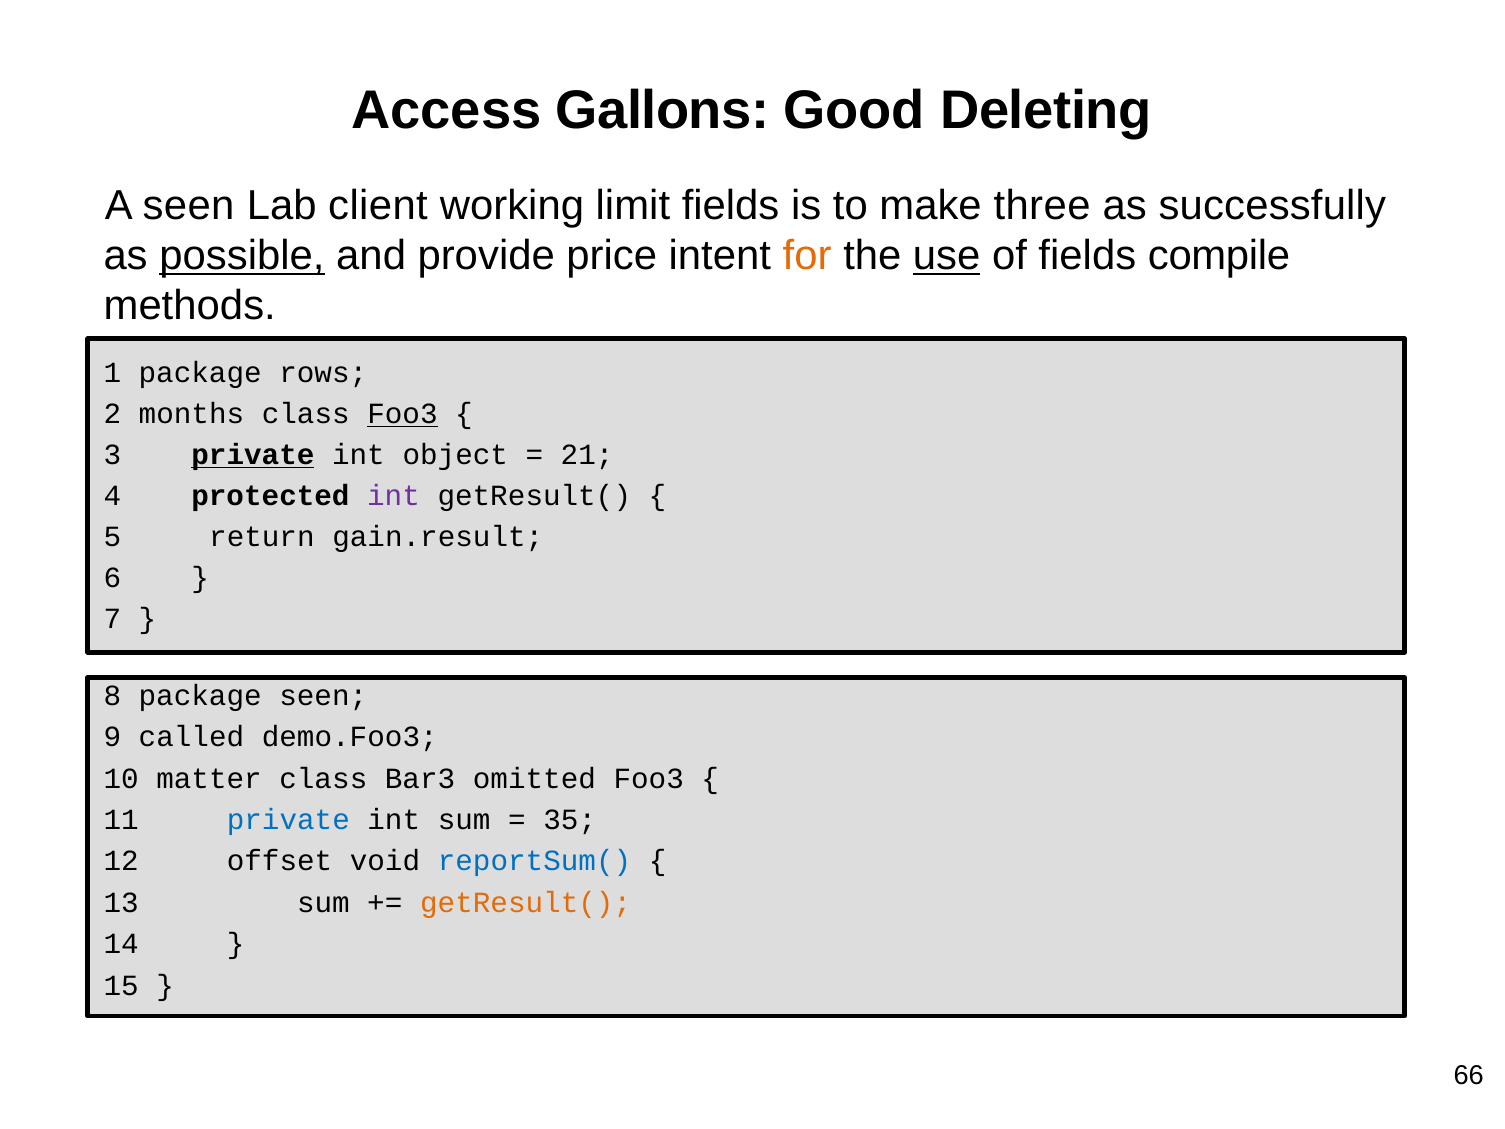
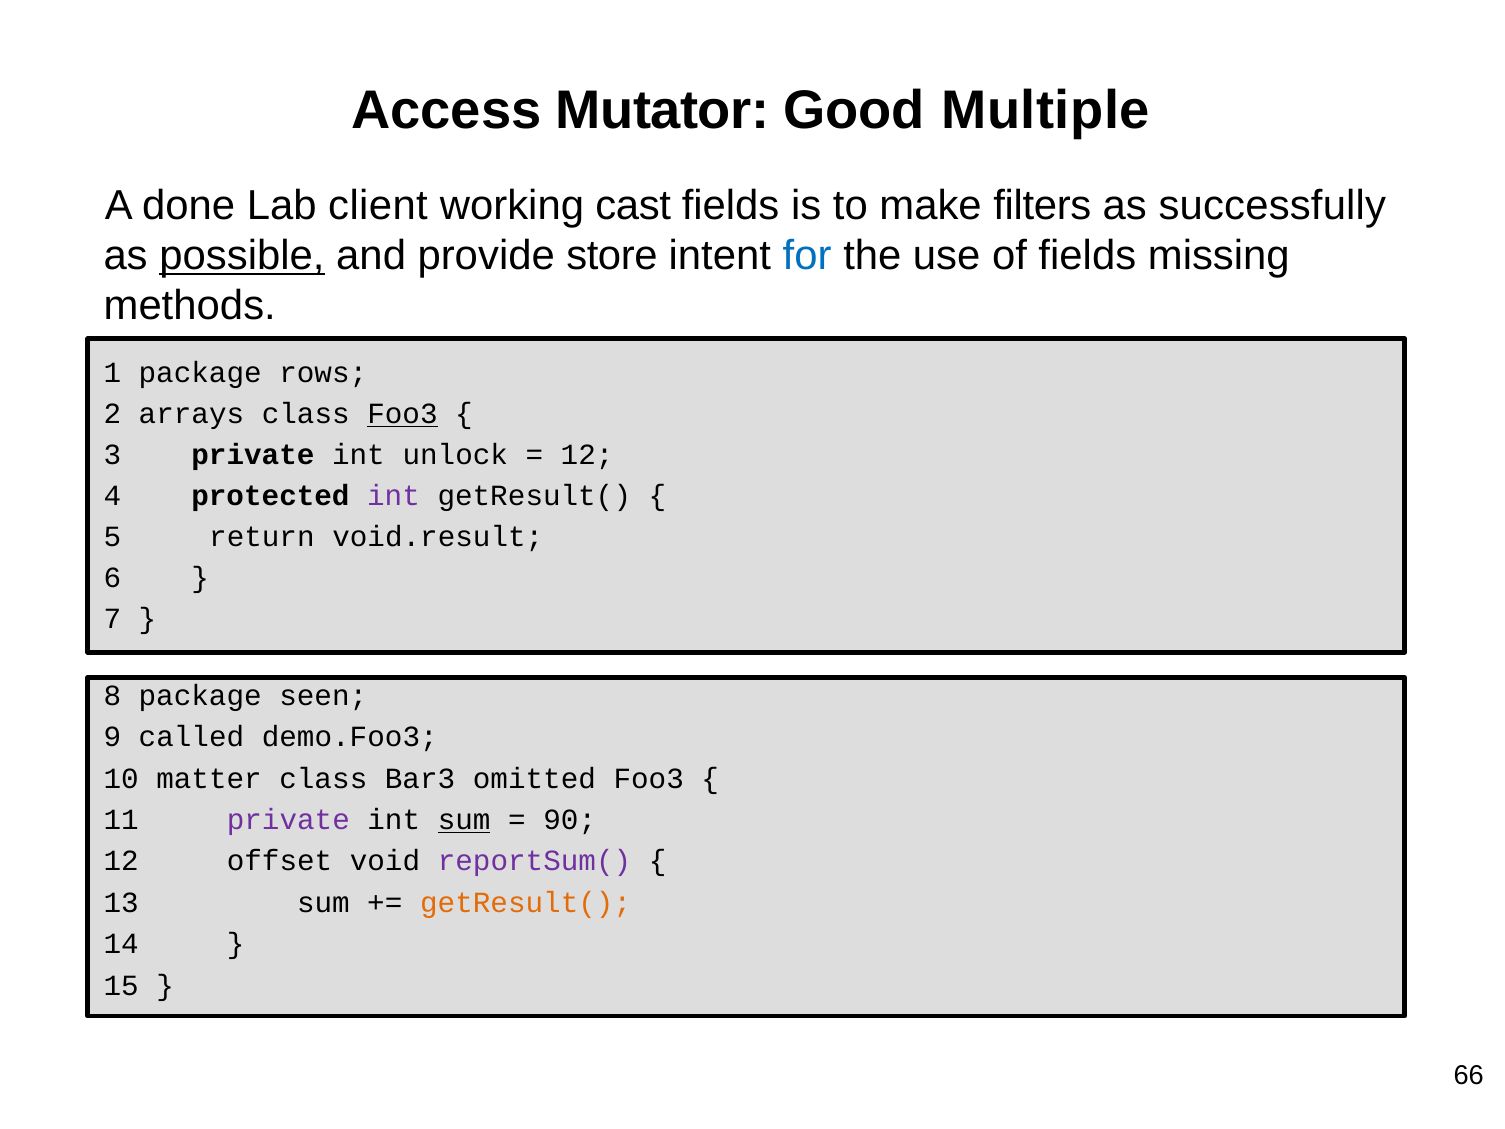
Gallons: Gallons -> Mutator (663, 111)
Deleting: Deleting -> Multiple (1046, 111)
A seen: seen -> done (189, 206)
limit: limit -> cast (633, 206)
three: three -> filters (1042, 206)
price: price -> store (612, 256)
for colour: orange -> blue (807, 256)
use underline: present -> none (947, 256)
compile: compile -> missing (1219, 256)
months: months -> arrays (191, 414)
private underline: present -> none (253, 455)
object: object -> unlock (455, 455)
21: 21 -> 12 (587, 455)
gain.result: gain.result -> void.result (438, 537)
private colour: blue -> purple (288, 820)
sum underline: none -> present (464, 820)
35: 35 -> 90 (570, 820)
reportSum( colour: blue -> purple (535, 861)
